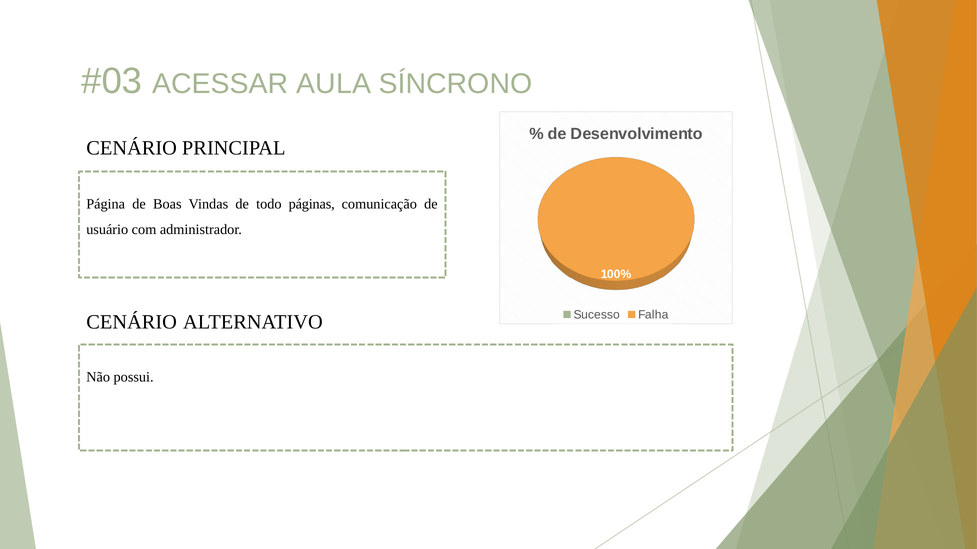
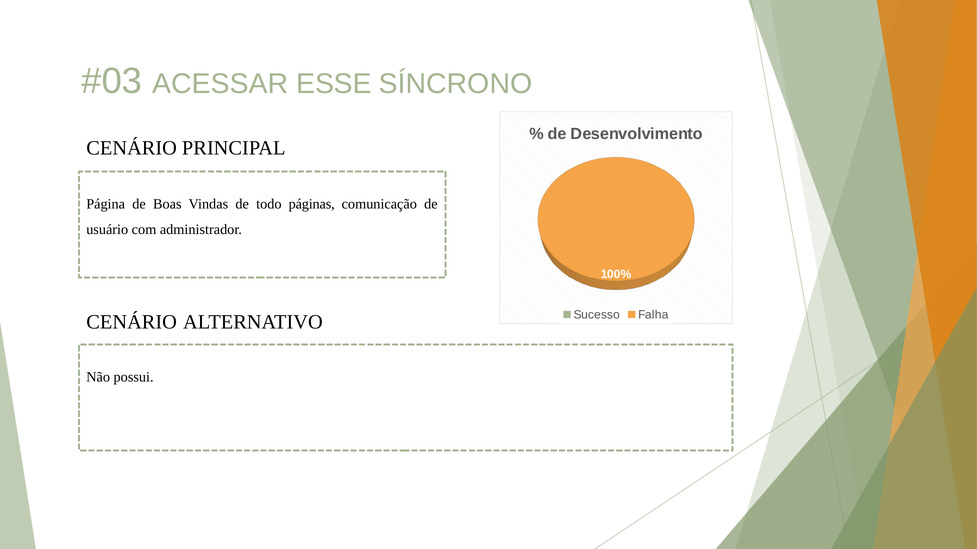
AULA: AULA -> ESSE (334, 84)
